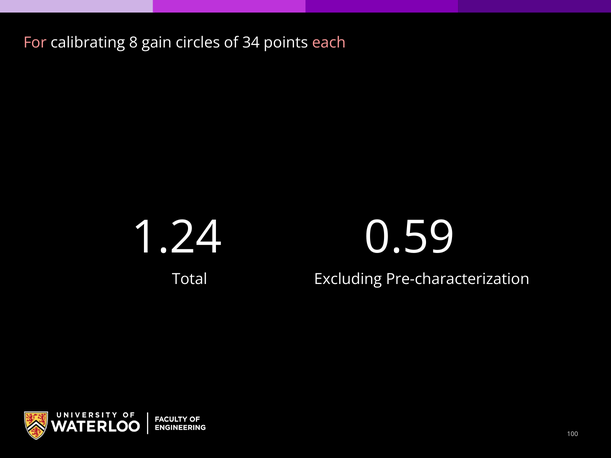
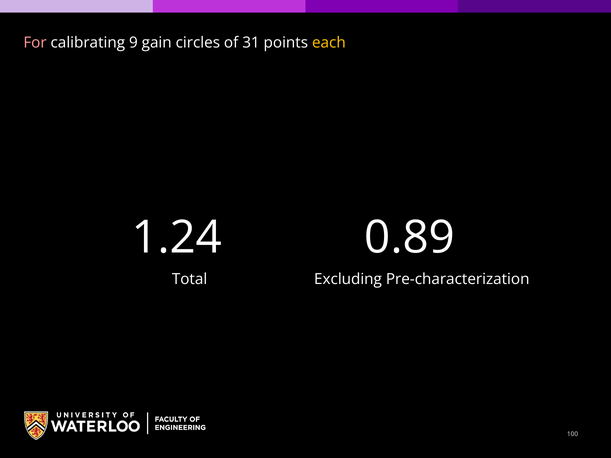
8: 8 -> 9 (133, 43)
34: 34 -> 31 (251, 43)
each colour: pink -> yellow (329, 43)
0.59: 0.59 -> 0.89 (410, 238)
